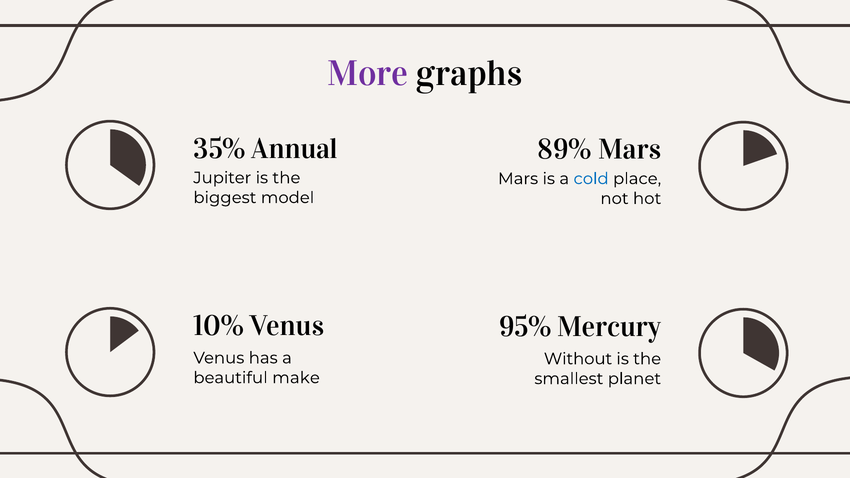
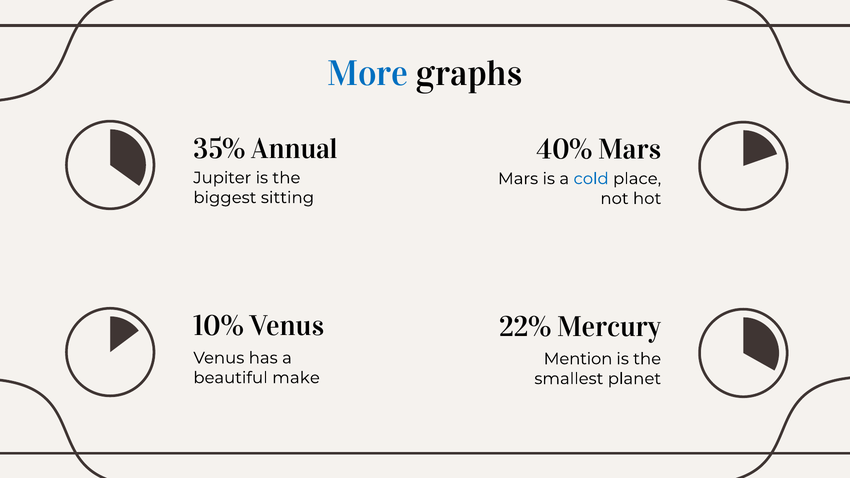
More colour: purple -> blue (368, 74)
89%: 89% -> 40% (564, 150)
model: model -> sitting (287, 198)
95%: 95% -> 22% (525, 327)
Without: Without -> Mention (578, 359)
